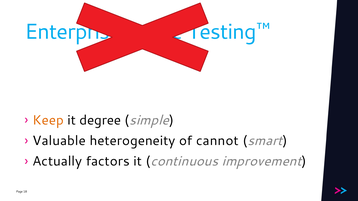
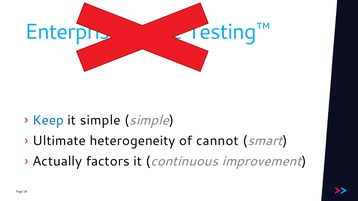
Keep colour: orange -> blue (48, 121)
it degree: degree -> simple (100, 121)
Valuable: Valuable -> Ultimate (59, 141)
